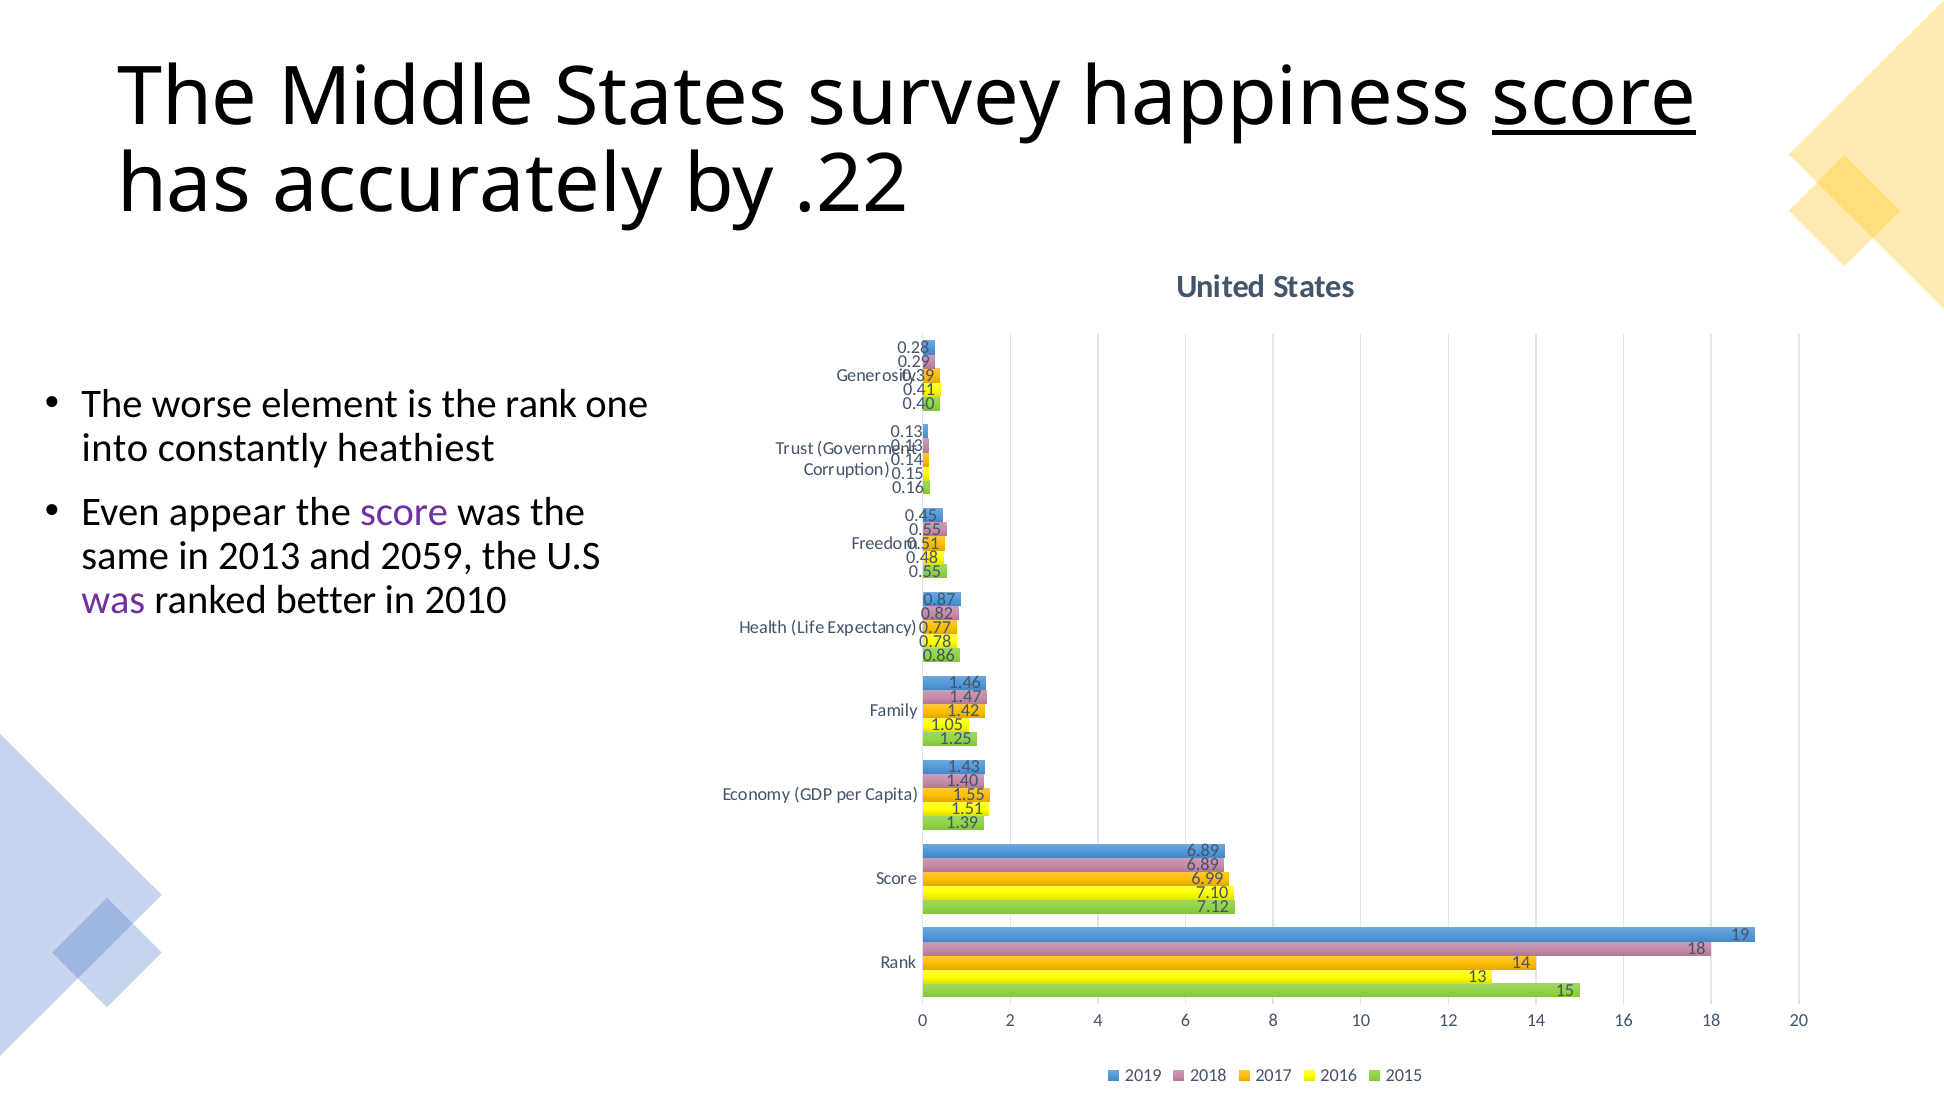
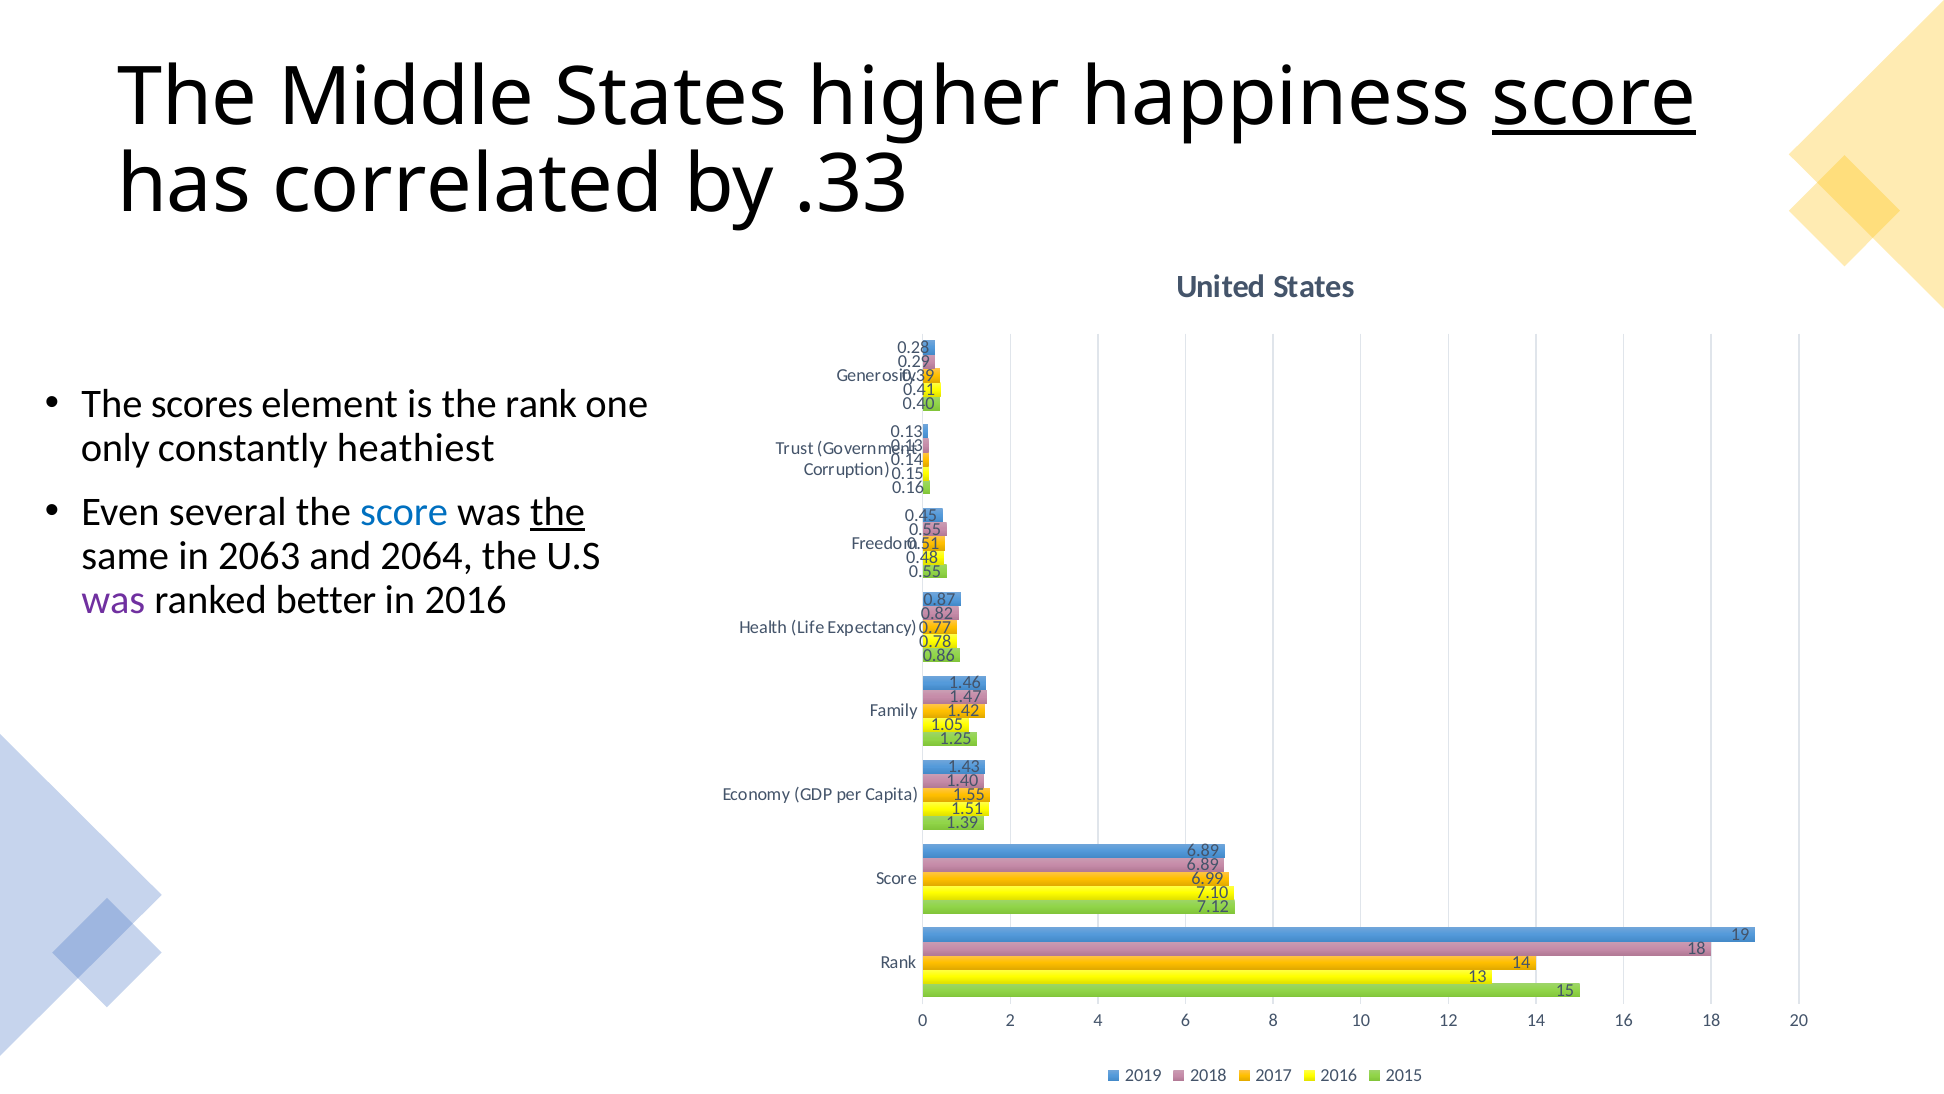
survey: survey -> higher (934, 98)
accurately: accurately -> correlated (468, 185)
.22: .22 -> .33 (852, 185)
worse: worse -> scores (202, 404)
into: into -> only (115, 448)
appear: appear -> several (228, 512)
score colour: purple -> blue (404, 512)
the underline: none -> present (558, 512)
2013: 2013 -> 2063 (259, 556)
2059: 2059 -> 2064 (427, 556)
in 2010: 2010 -> 2016 (466, 599)
